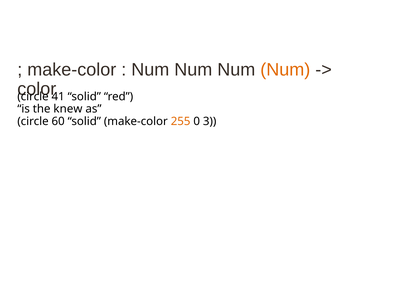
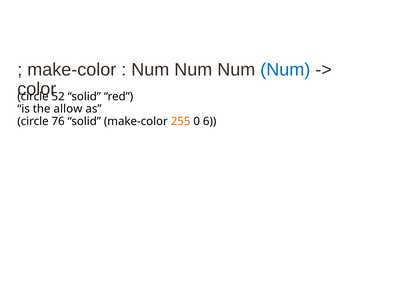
Num colour: orange -> blue (285, 70)
41: 41 -> 52 (58, 96)
knew: knew -> allow (68, 109)
60: 60 -> 76 (58, 121)
3: 3 -> 6 (210, 121)
